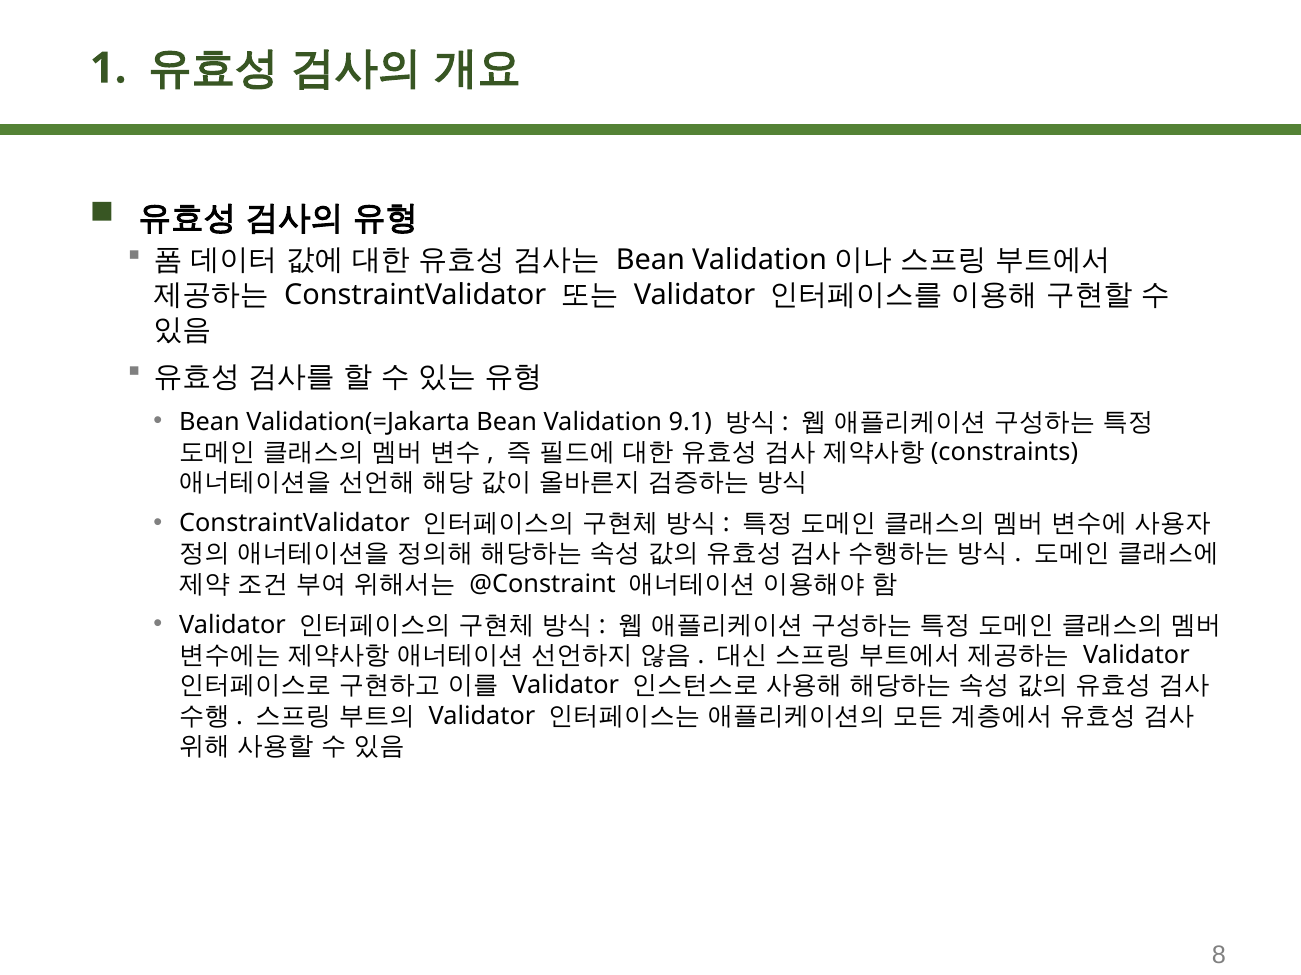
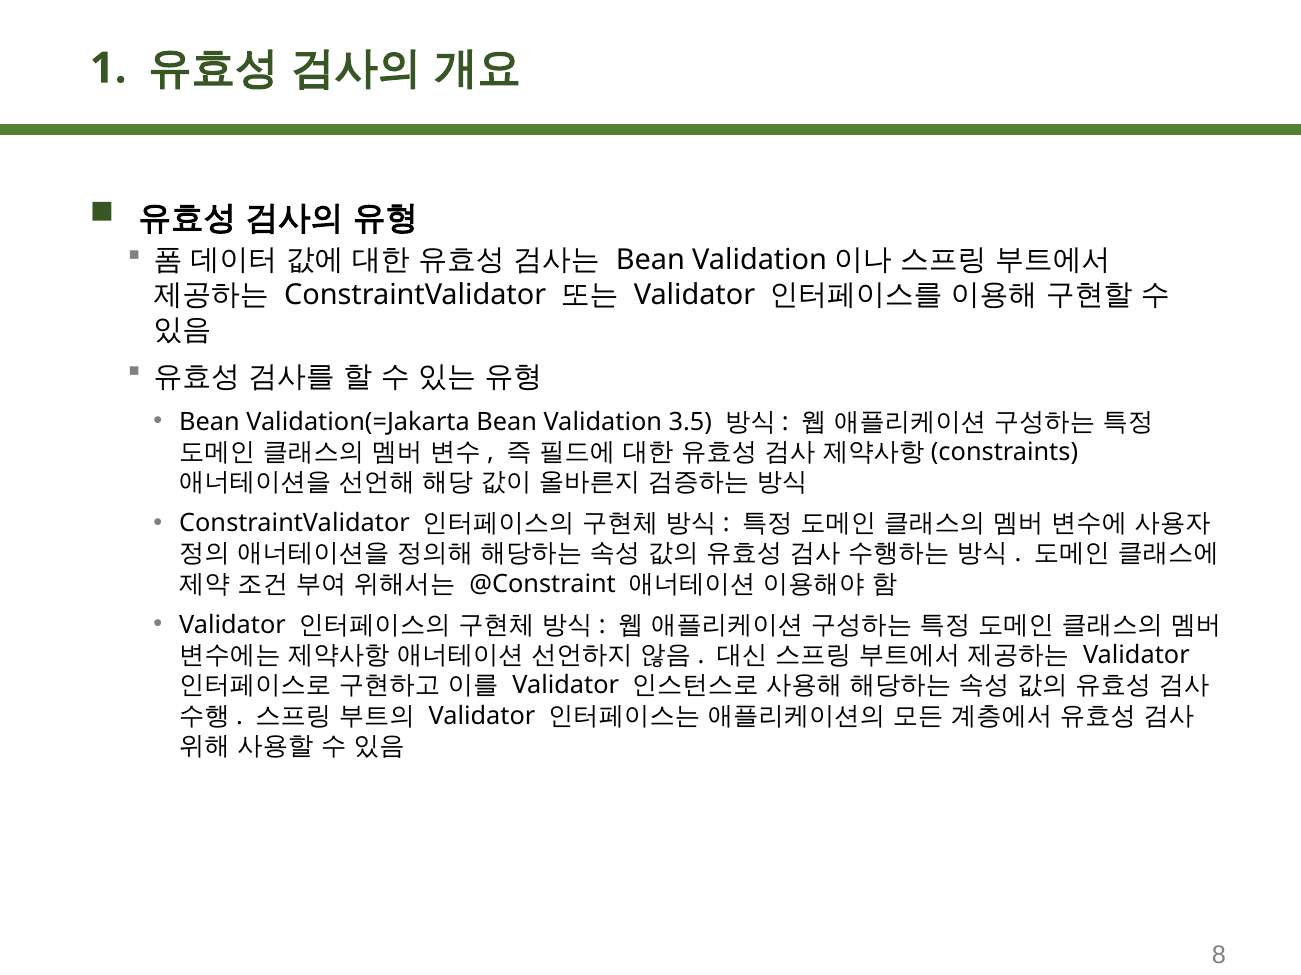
9.1: 9.1 -> 3.5 (690, 422)
